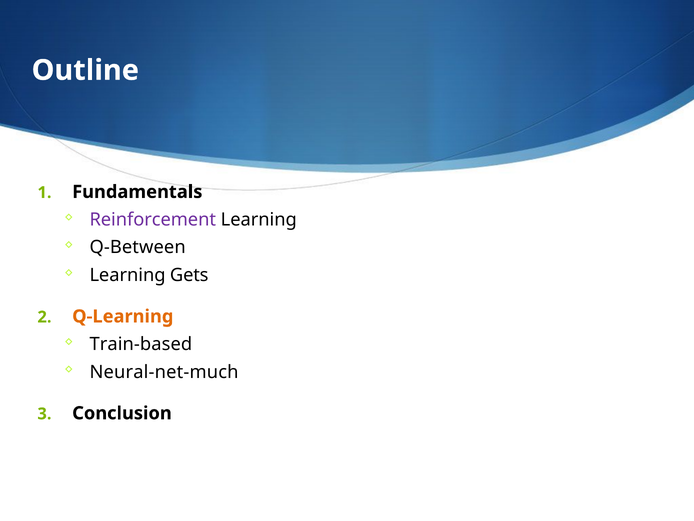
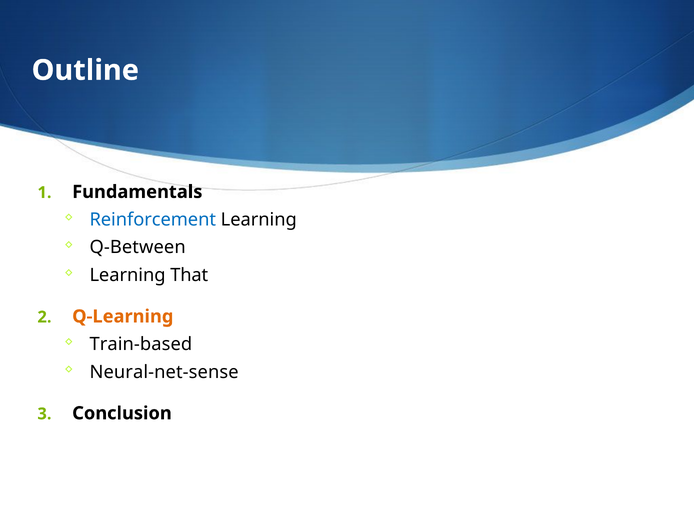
Reinforcement colour: purple -> blue (153, 219)
Gets: Gets -> That (189, 275)
Neural-net-much: Neural-net-much -> Neural-net-sense (164, 372)
